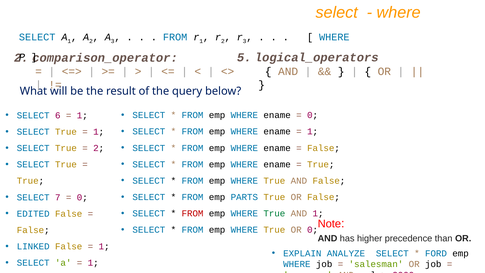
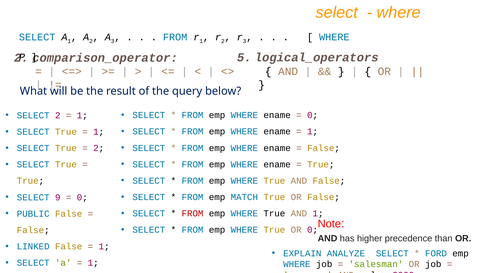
SELECT 6: 6 -> 2 (58, 115)
PARTS: PARTS -> MATCH (244, 197)
7: 7 -> 9 (58, 197)
True colour: green -> black (274, 213)
EDITED: EDITED -> PUBLIC (33, 214)
